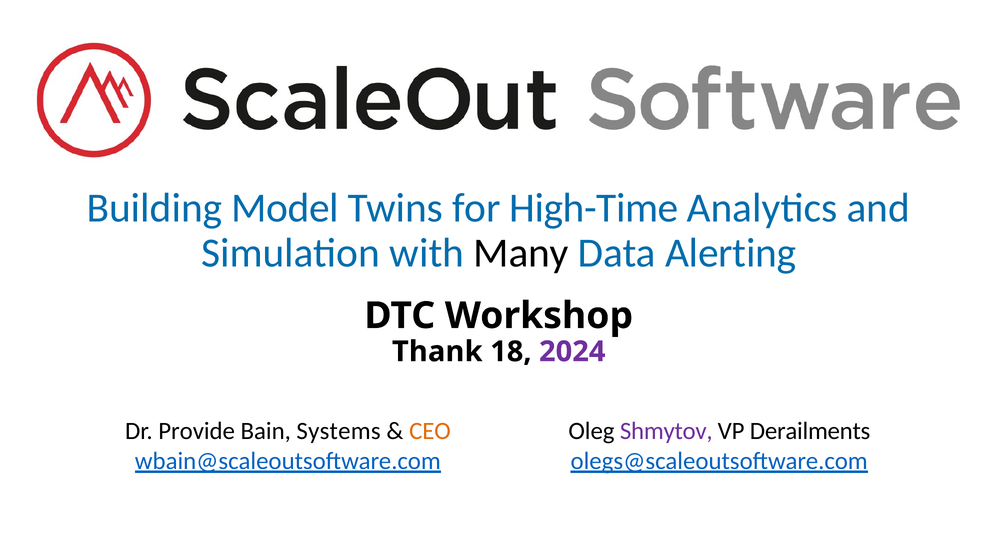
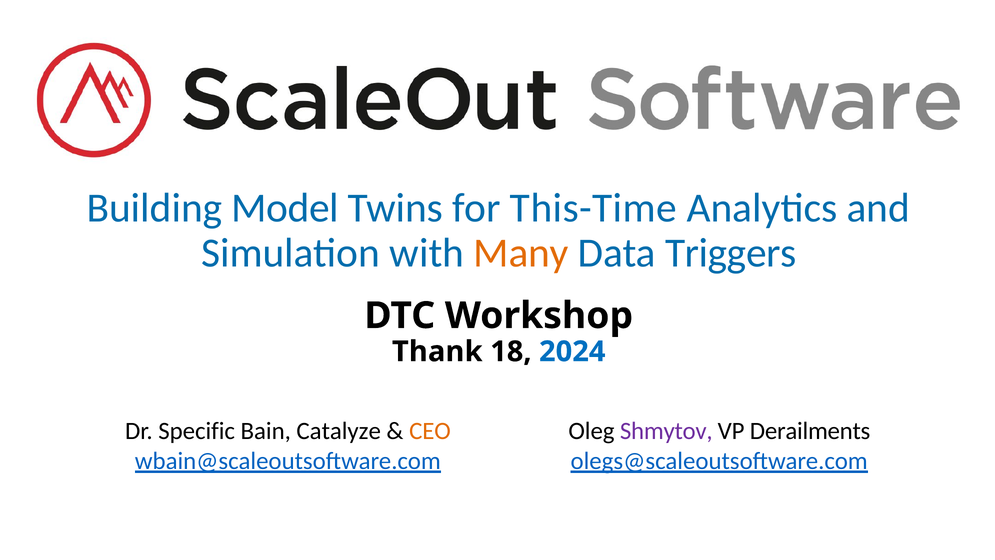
High-Time: High-Time -> This-Time (593, 208)
Many colour: black -> orange (521, 253)
Alerting: Alerting -> Triggers (731, 253)
2024 colour: purple -> blue (572, 351)
Provide: Provide -> Specific (197, 431)
Systems: Systems -> Catalyze (339, 431)
